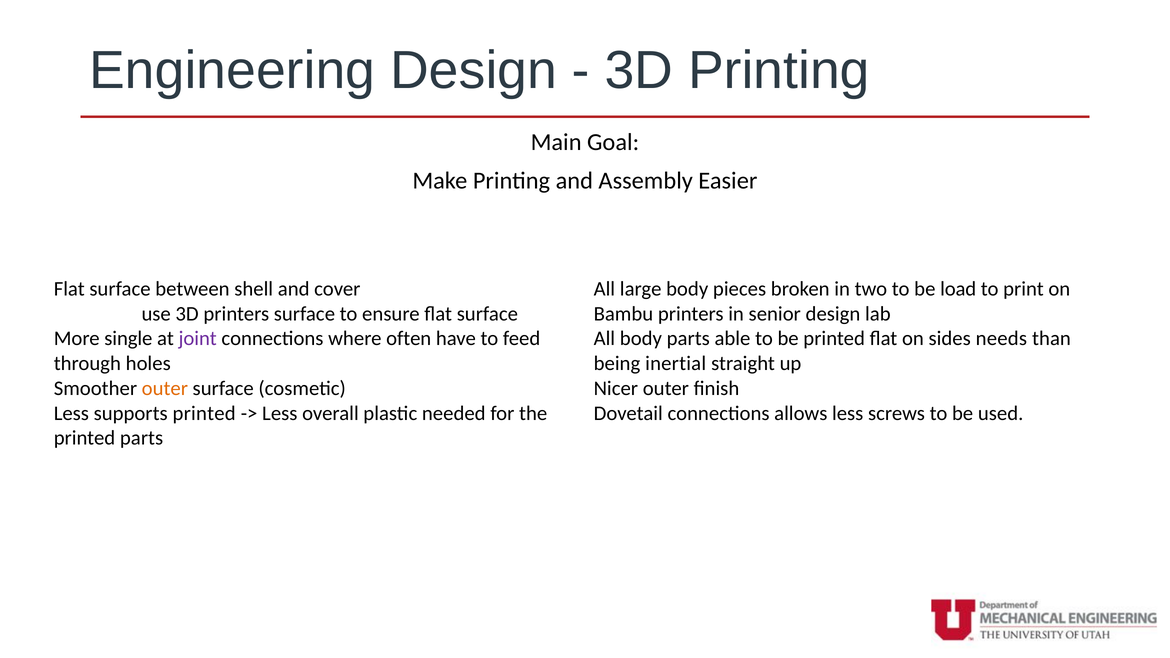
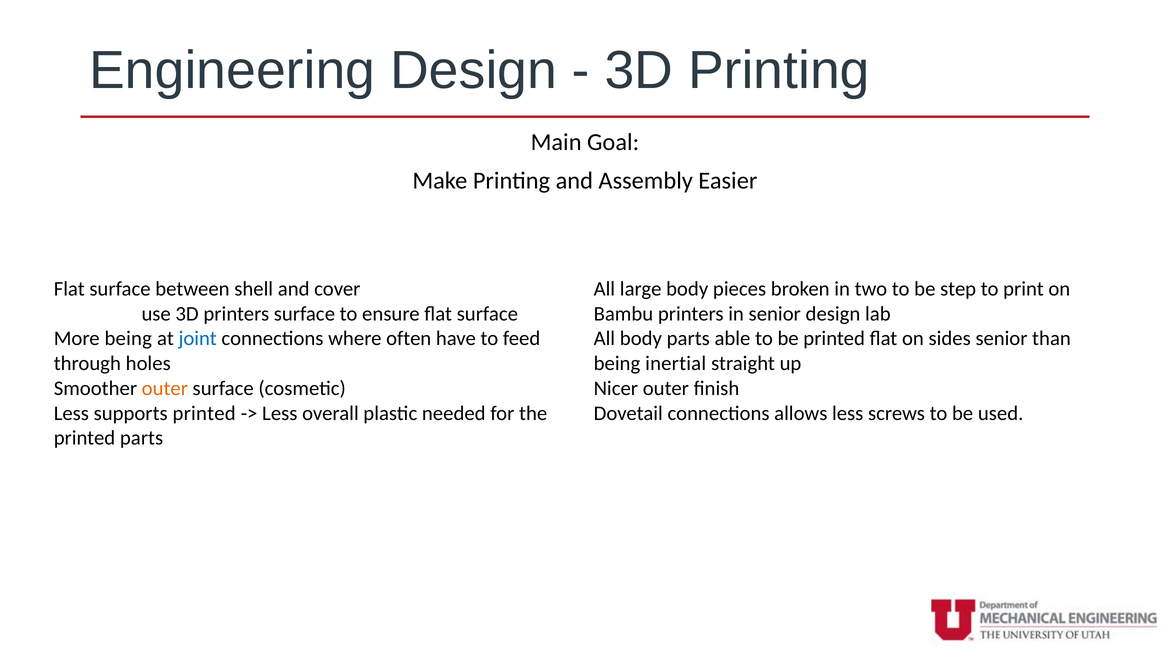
load: load -> step (958, 289)
More single: single -> being (128, 339)
joint colour: purple -> blue (198, 339)
sides needs: needs -> senior (1001, 339)
